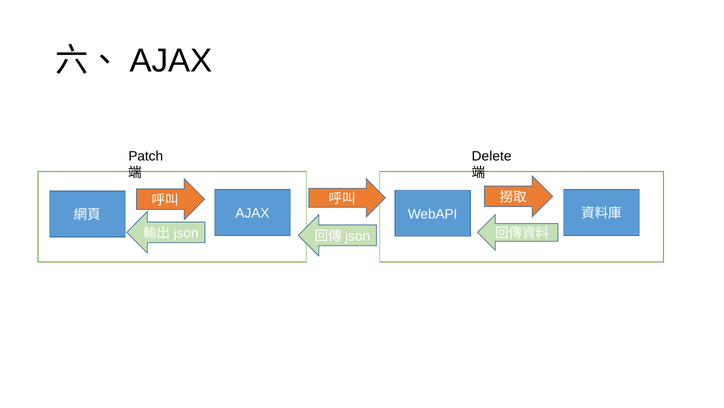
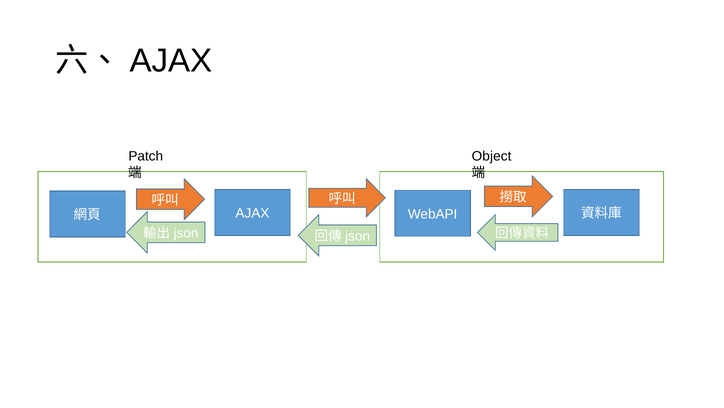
Delete: Delete -> Object (492, 156)
